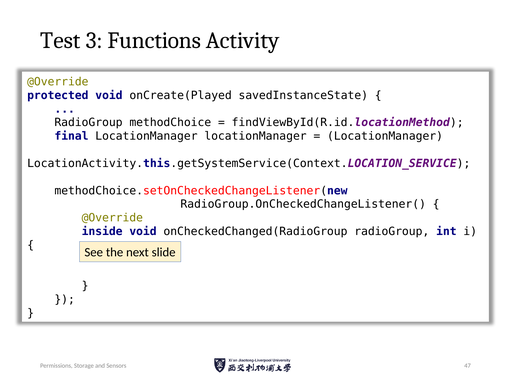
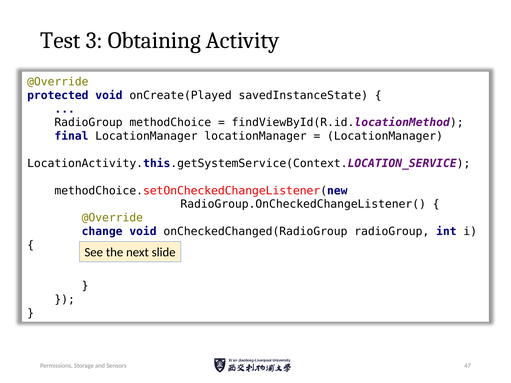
Functions: Functions -> Obtaining (154, 40)
inside: inside -> change (102, 232)
